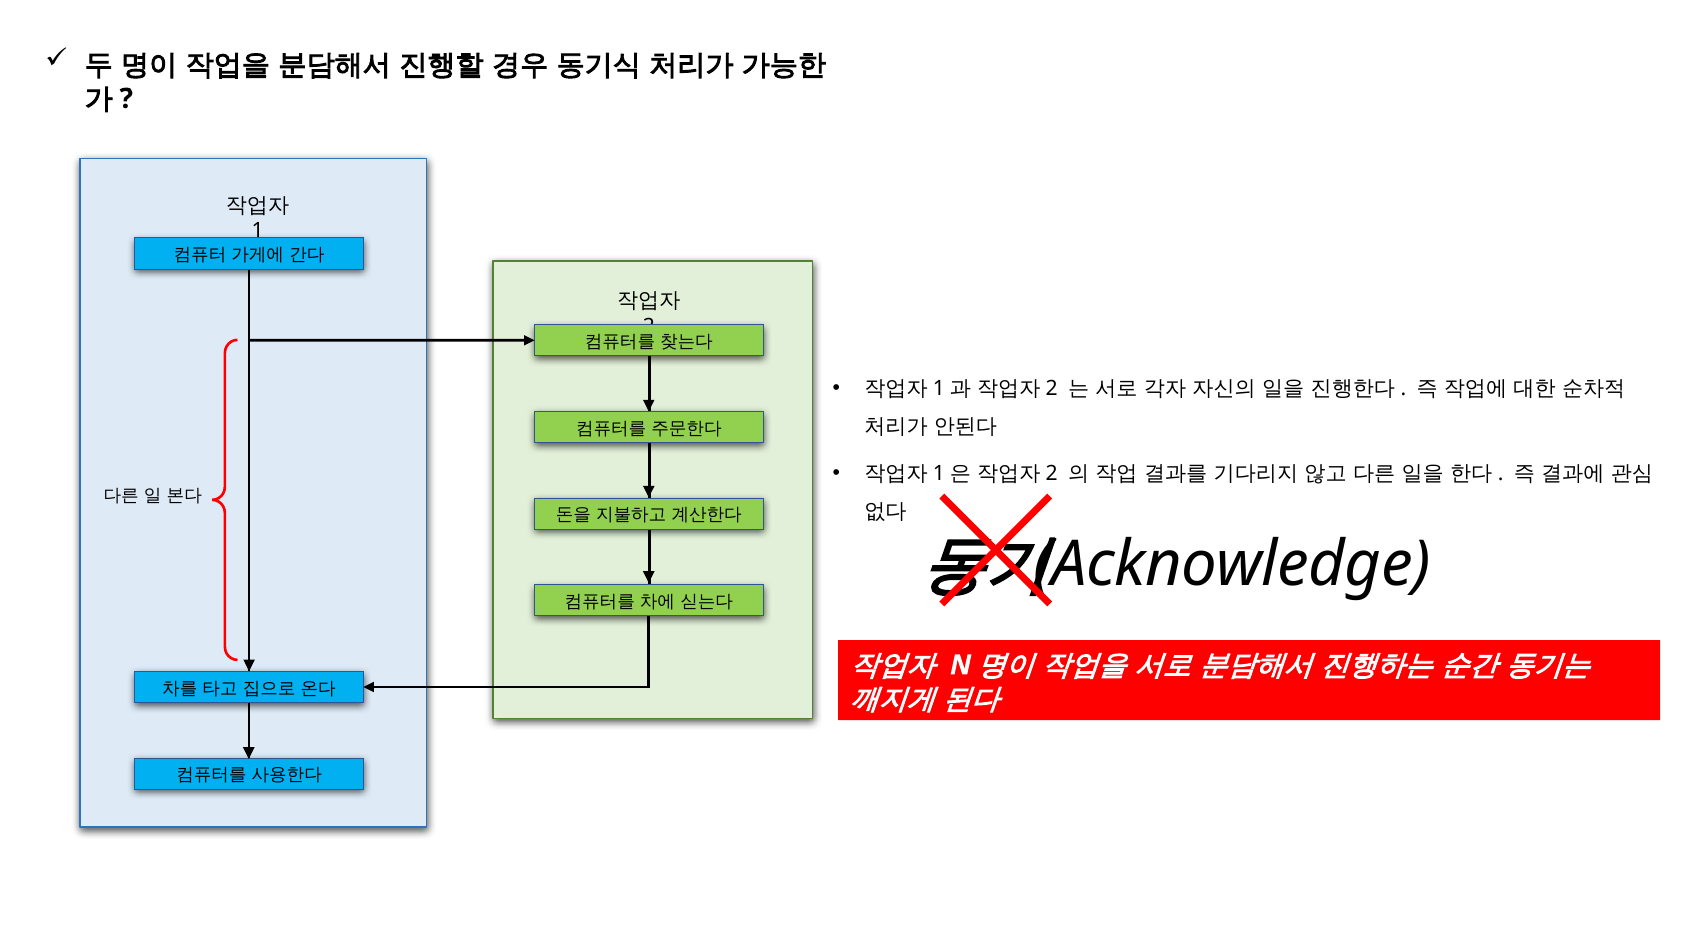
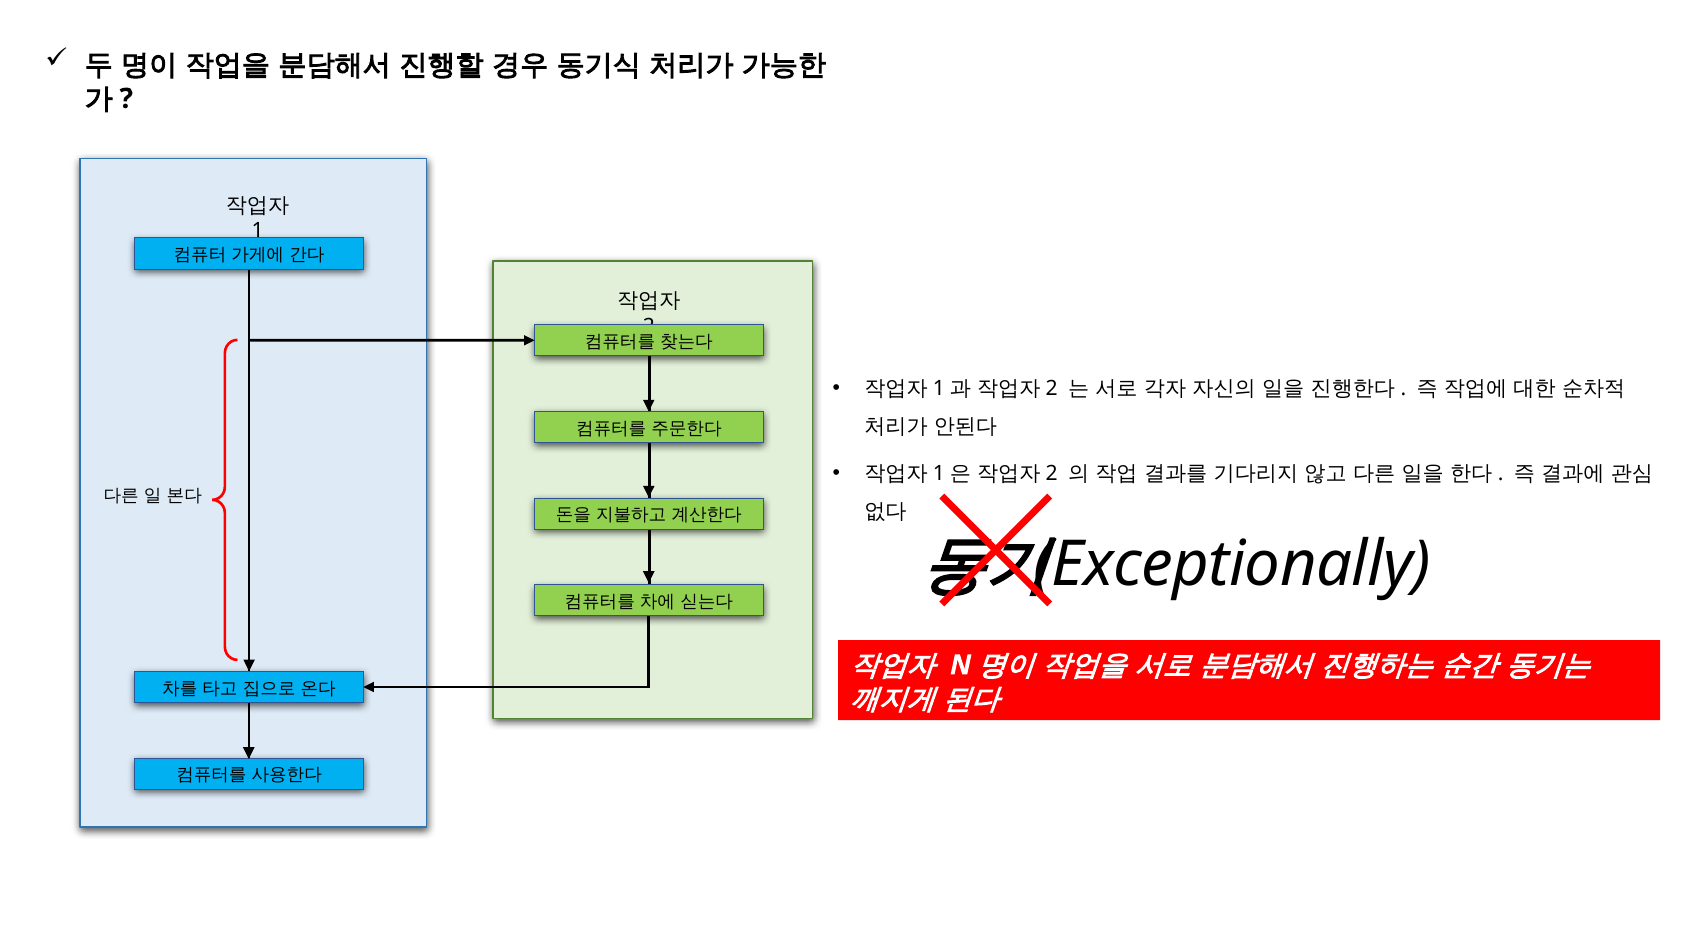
Acknowledge: Acknowledge -> Exceptionally (1232, 565)
